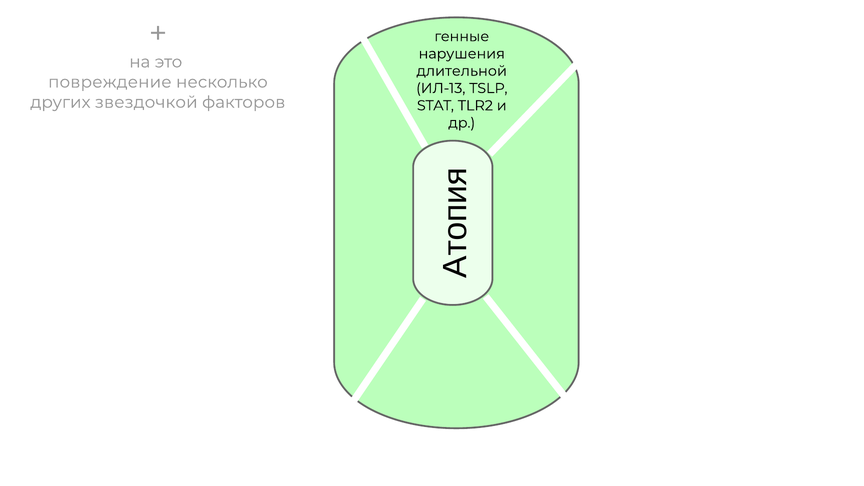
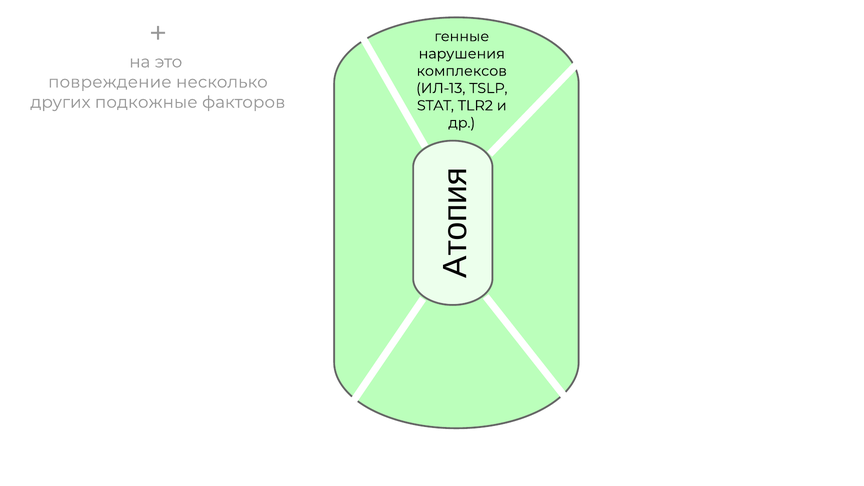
длительной: длительной -> комплексов (462, 71)
звездочкой: звездочкой -> подкожные (146, 102)
